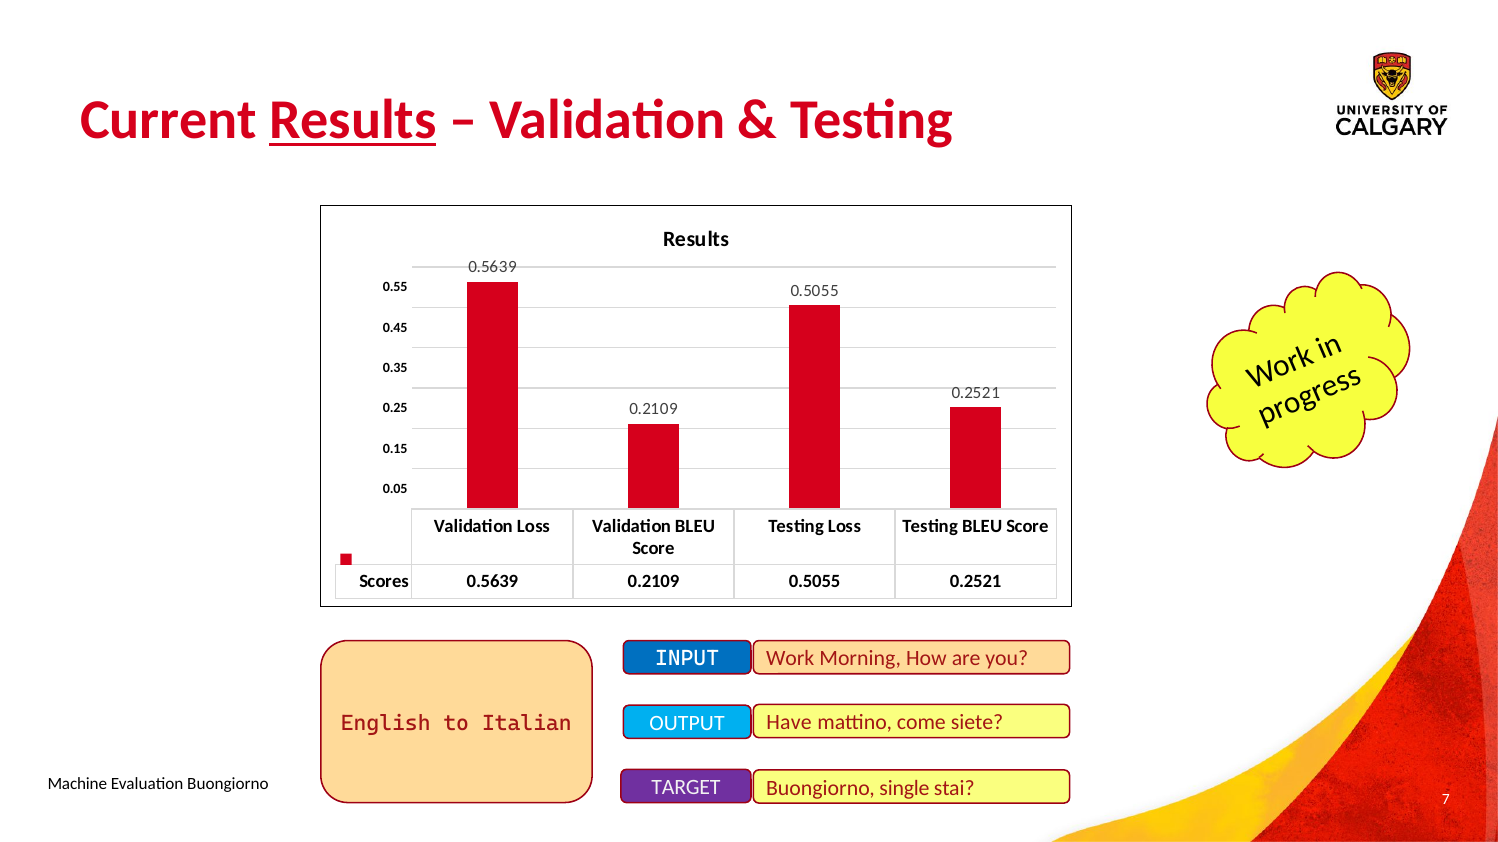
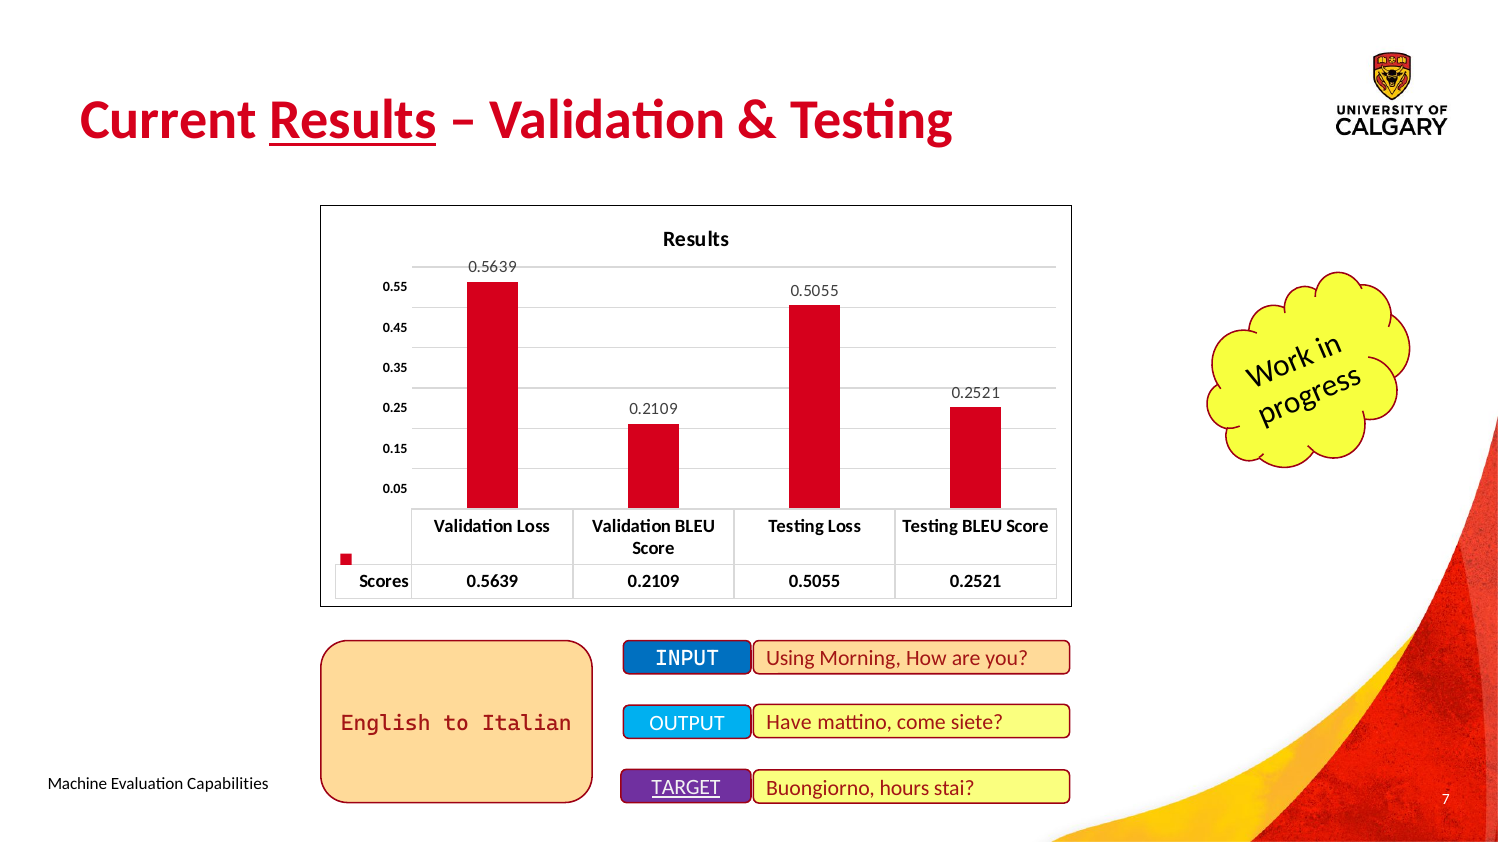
Work: Work -> Using (790, 659)
Evaluation Buongiorno: Buongiorno -> Capabilities (228, 785)
TARGET underline: none -> present (686, 788)
single: single -> hours (905, 789)
